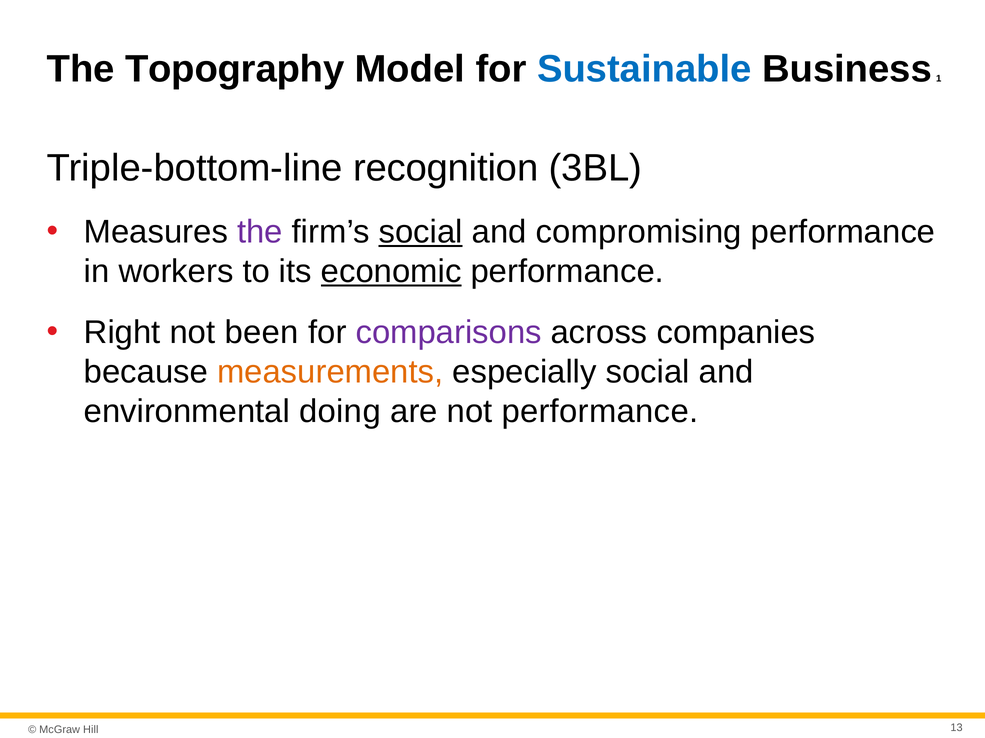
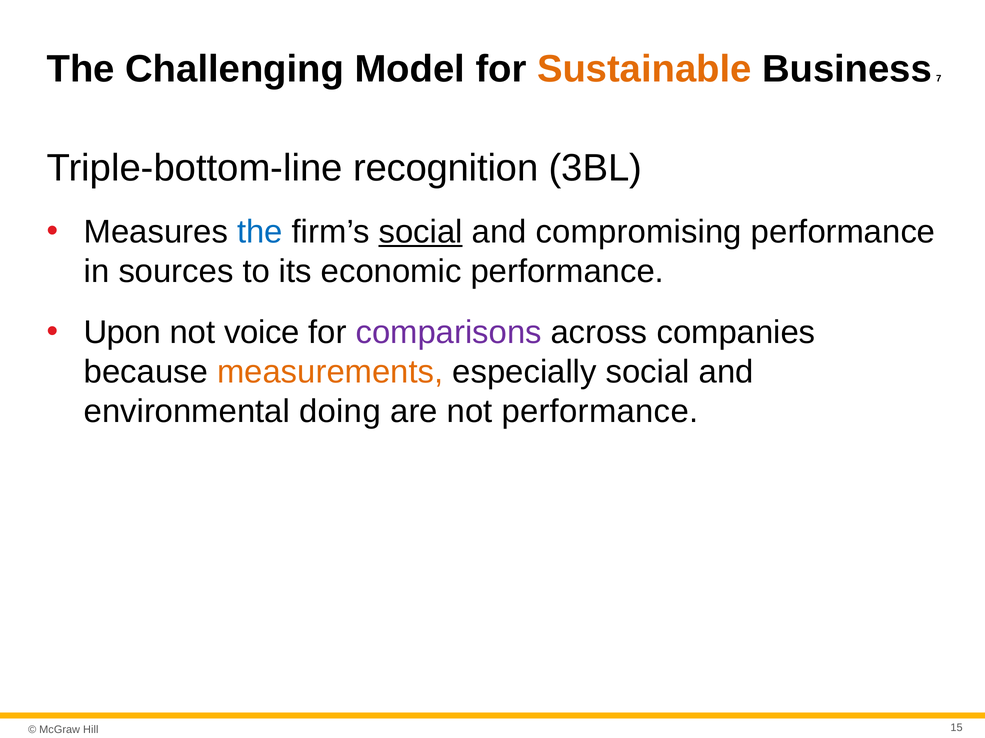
Topography: Topography -> Challenging (235, 69)
Sustainable colour: blue -> orange (644, 69)
1: 1 -> 7 (939, 79)
the colour: purple -> blue (260, 232)
workers: workers -> sources (176, 272)
economic underline: present -> none (391, 272)
Right: Right -> Upon (122, 333)
been: been -> voice (262, 333)
13: 13 -> 15 (957, 728)
